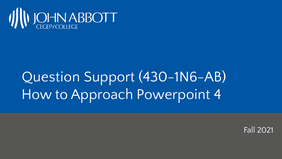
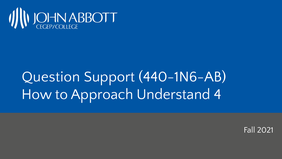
430-1N6-AB: 430-1N6-AB -> 440-1N6-AB (182, 76)
Powerpoint: Powerpoint -> Understand (173, 94)
